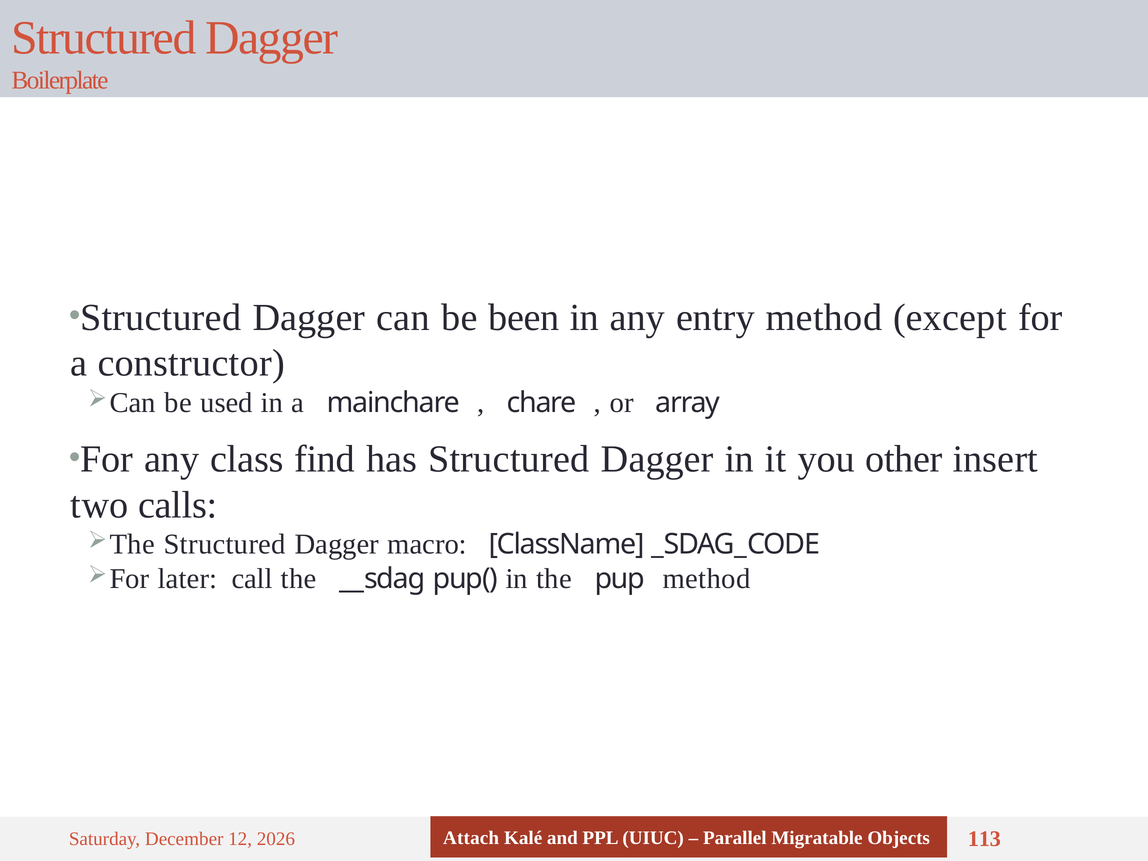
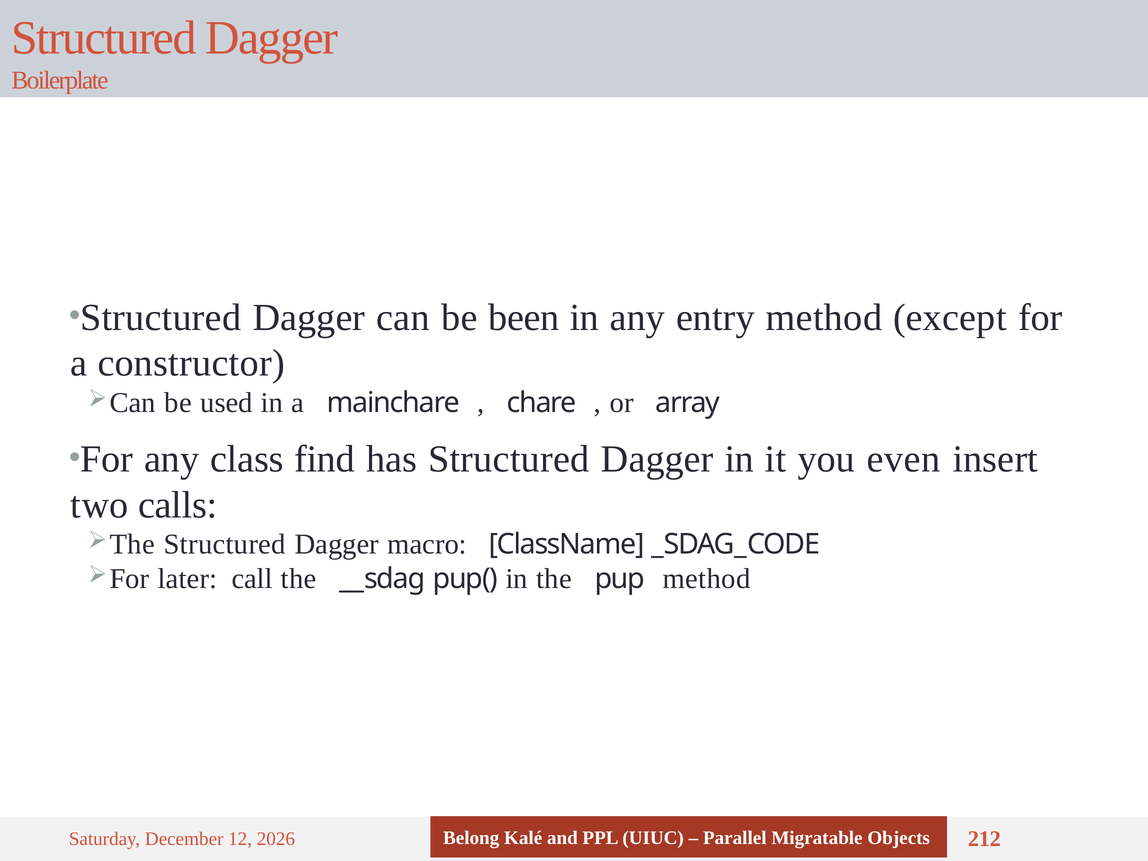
other: other -> even (904, 459)
Attach: Attach -> Belong (471, 838)
113: 113 -> 212 (984, 839)
